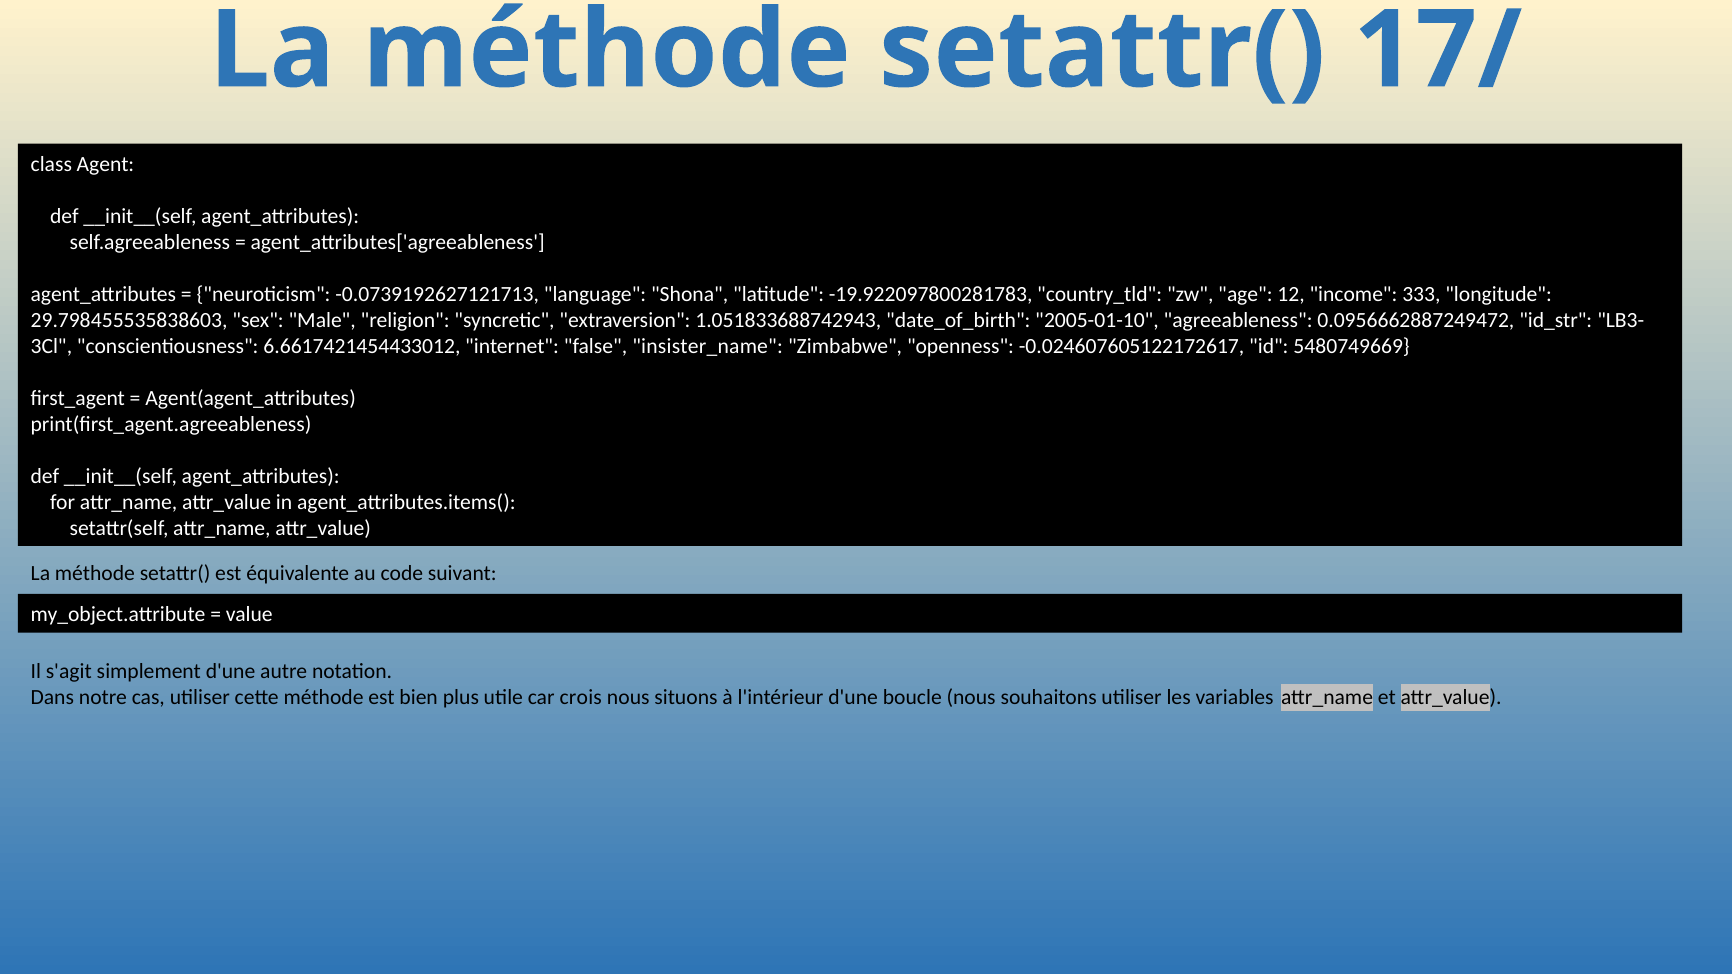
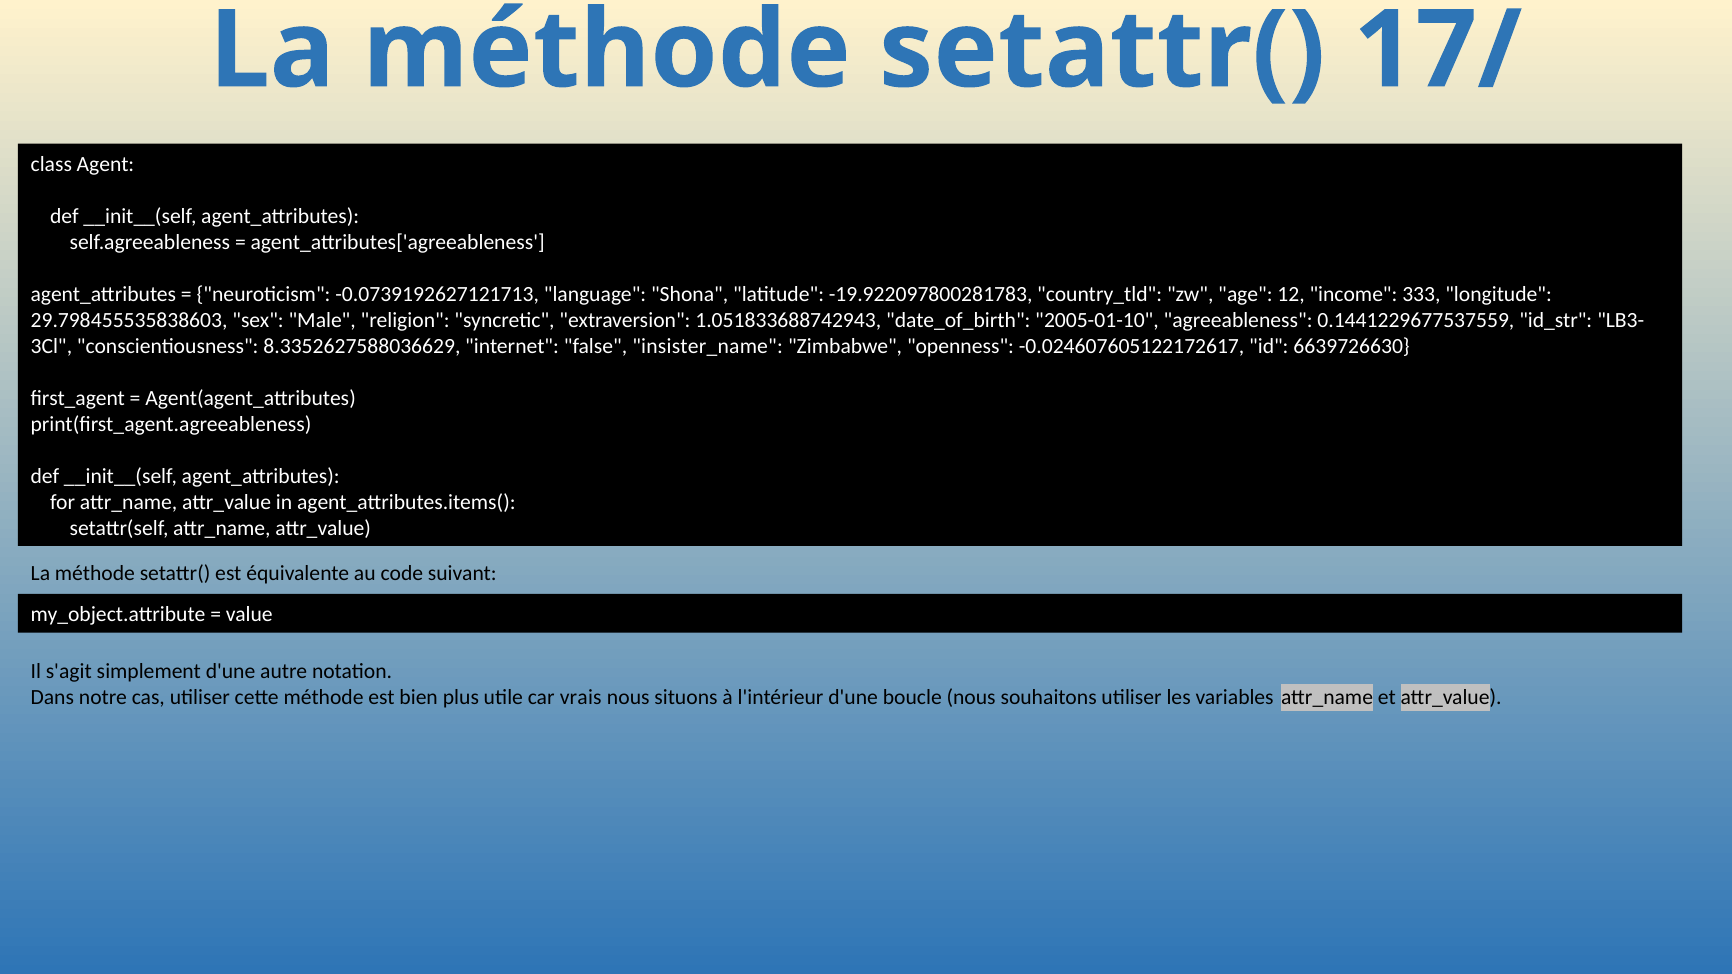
0.0956662887249472: 0.0956662887249472 -> 0.1441229677537559 (1416, 320)
6.6617421454433012: 6.6617421454433012 -> 8.3352627588036629 (362, 346)
5480749669: 5480749669 -> 6639726630 (1352, 346)
crois: crois -> vrais (581, 698)
